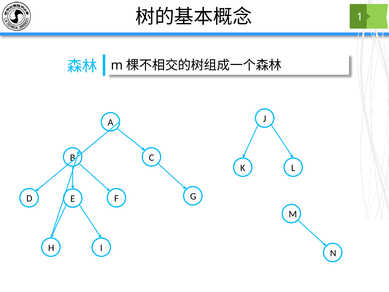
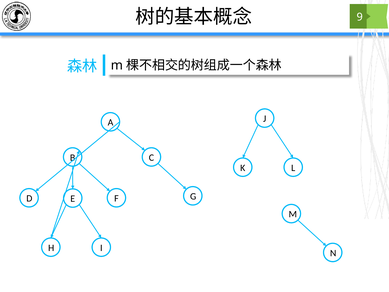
1: 1 -> 9 (360, 17)
